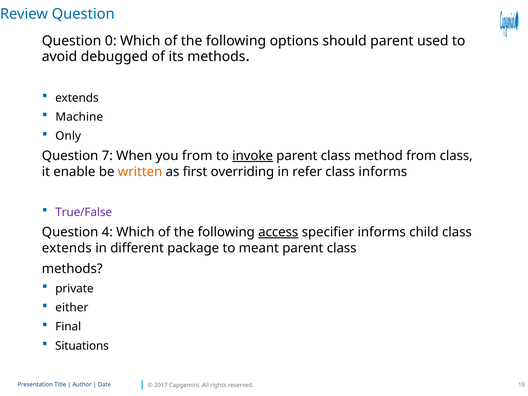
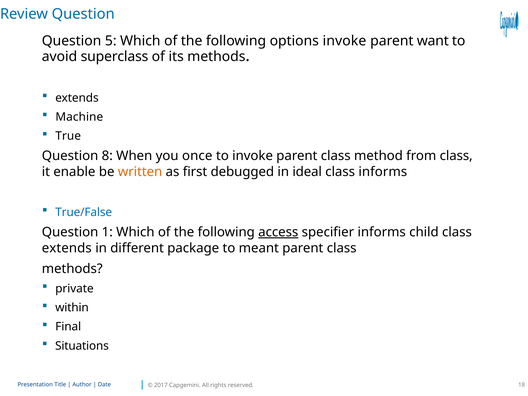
0: 0 -> 5 (111, 41)
options should: should -> invoke (344, 41)
used: used -> want (433, 41)
debugged: debugged -> superclass (115, 56)
Only: Only -> True (68, 136)
7: 7 -> 8 (107, 156)
you from: from -> once (197, 156)
invoke underline: present -> none (253, 156)
overriding: overriding -> debugged (242, 172)
refer: refer -> ideal (307, 172)
True/False colour: purple -> blue (84, 212)
4: 4 -> 1 (107, 232)
either: either -> within (72, 308)
